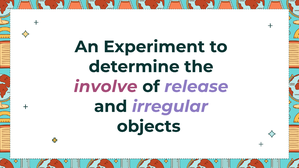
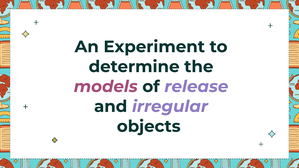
involve: involve -> models (106, 87)
